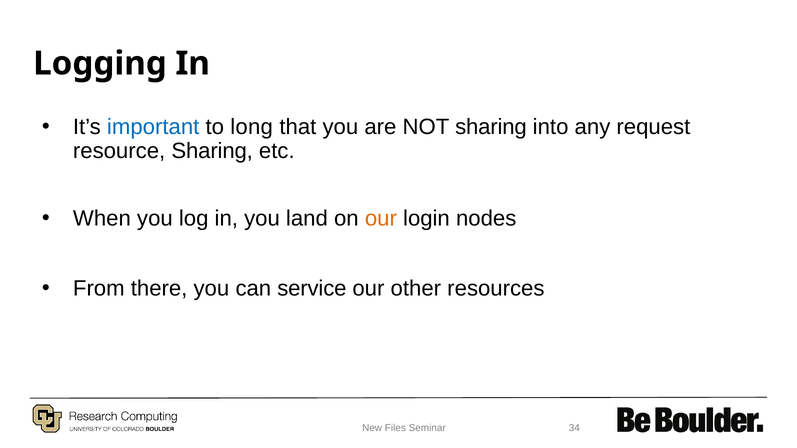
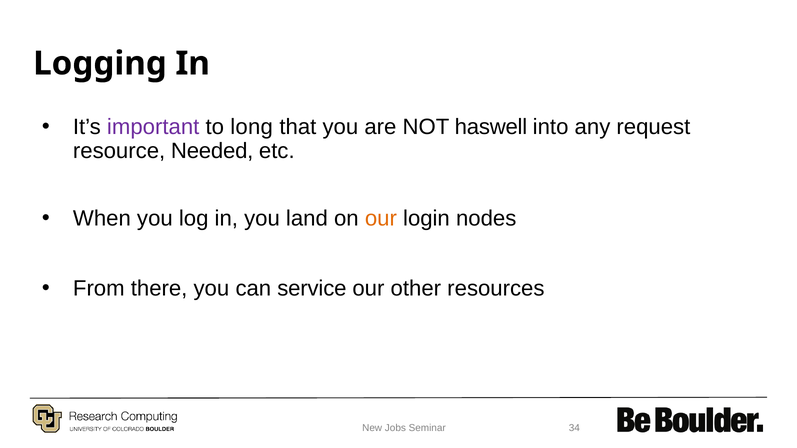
important colour: blue -> purple (153, 127)
NOT sharing: sharing -> haswell (491, 127)
resource Sharing: Sharing -> Needed (212, 151)
Files: Files -> Jobs (395, 428)
